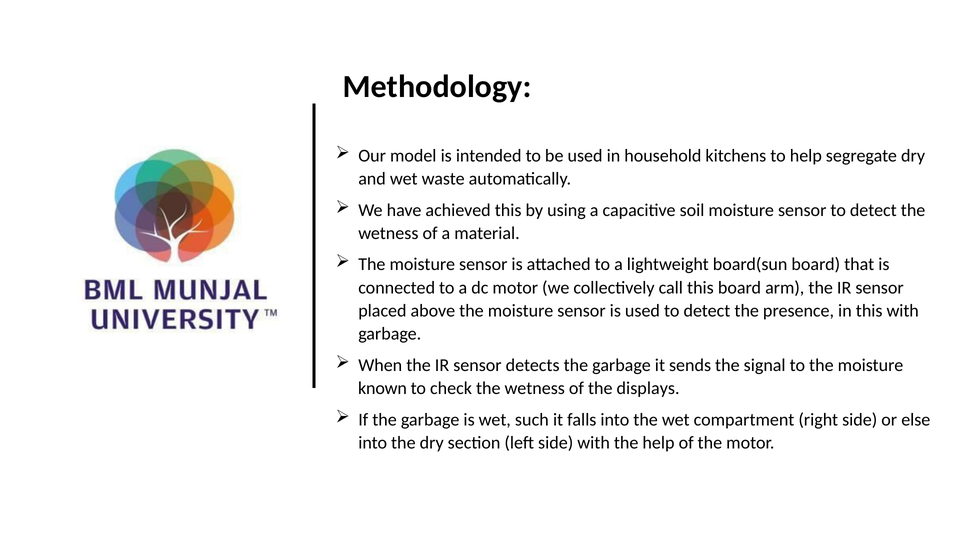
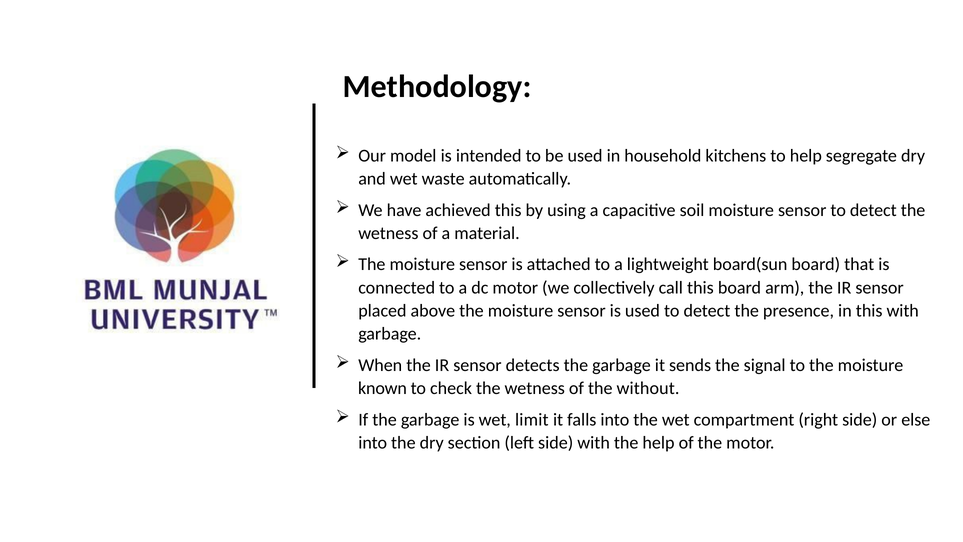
displays: displays -> without (648, 388)
such: such -> limit (532, 419)
